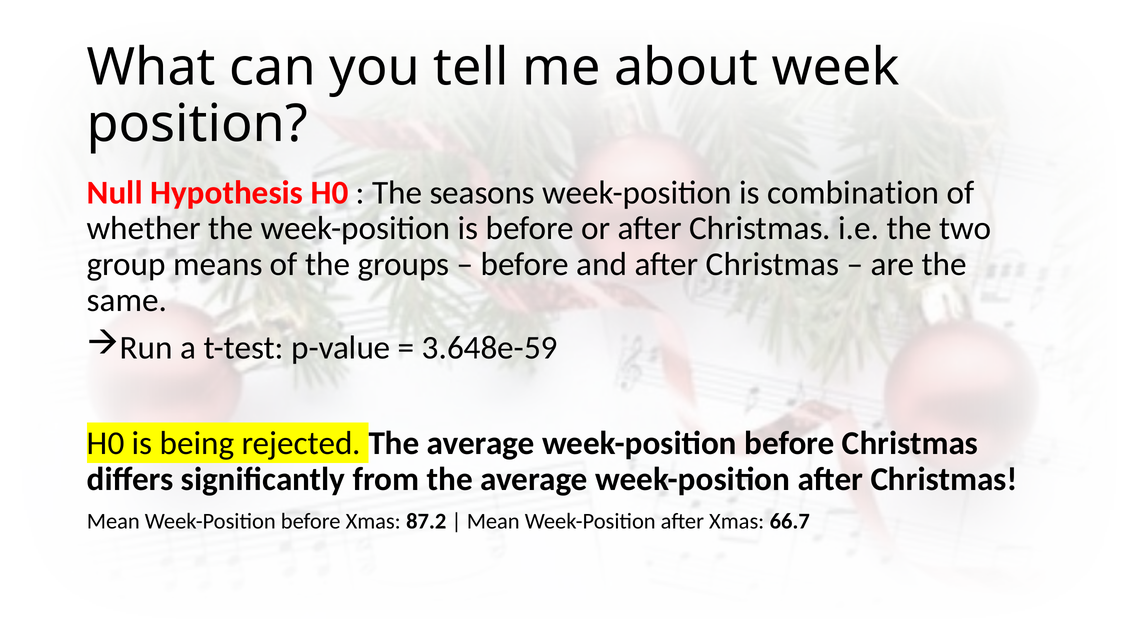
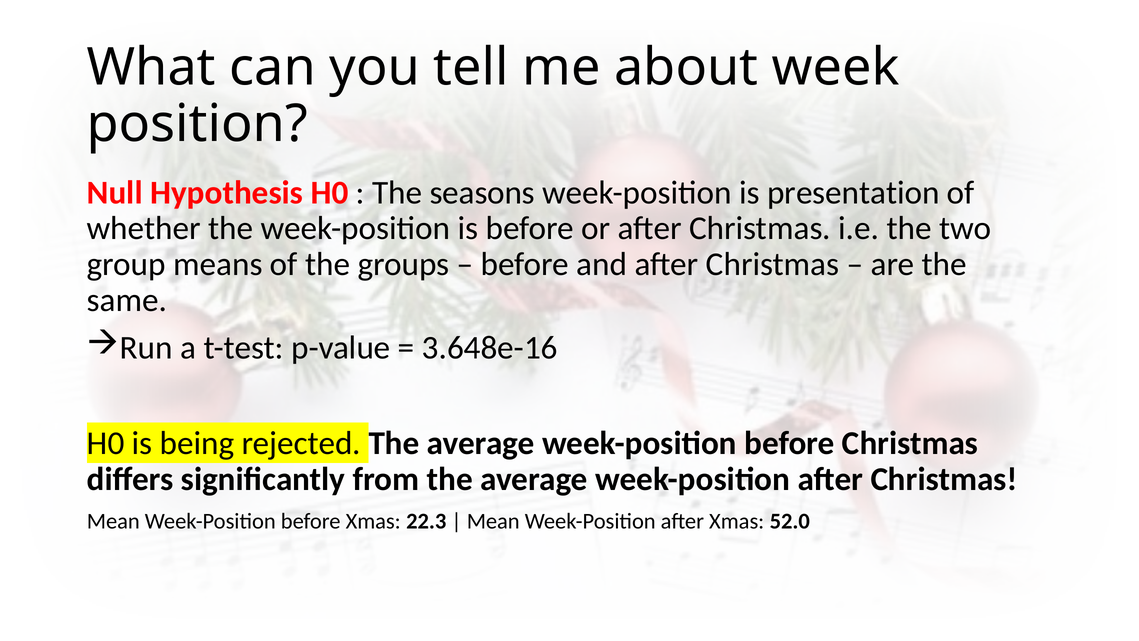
combination: combination -> presentation (853, 193)
3.648e-59: 3.648e-59 -> 3.648e-16 (490, 348)
87.2: 87.2 -> 22.3 (426, 521)
66.7: 66.7 -> 52.0 (790, 521)
